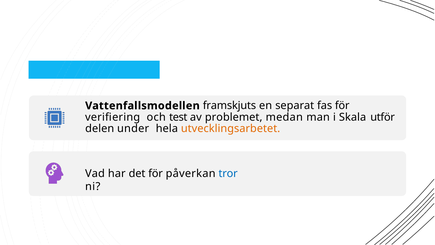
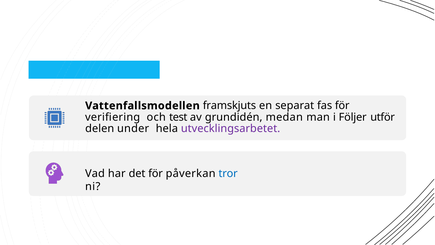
problemet: problemet -> grundidén (234, 117)
Skala: Skala -> Följer (353, 117)
utvecklingsarbetet colour: orange -> purple (231, 129)
